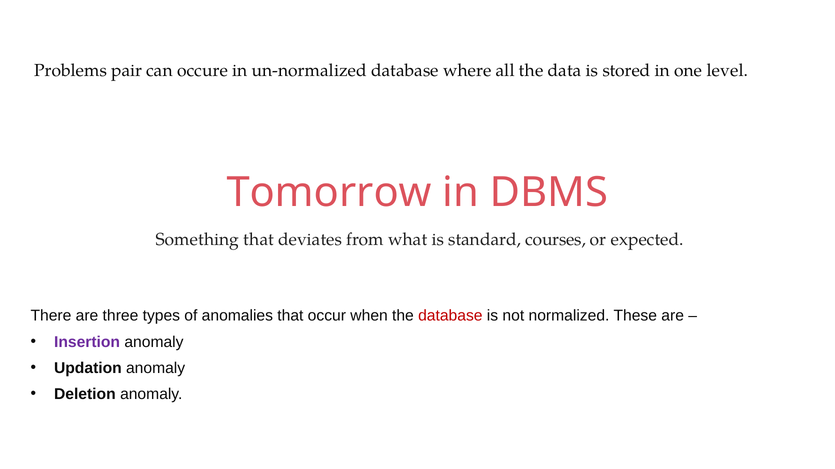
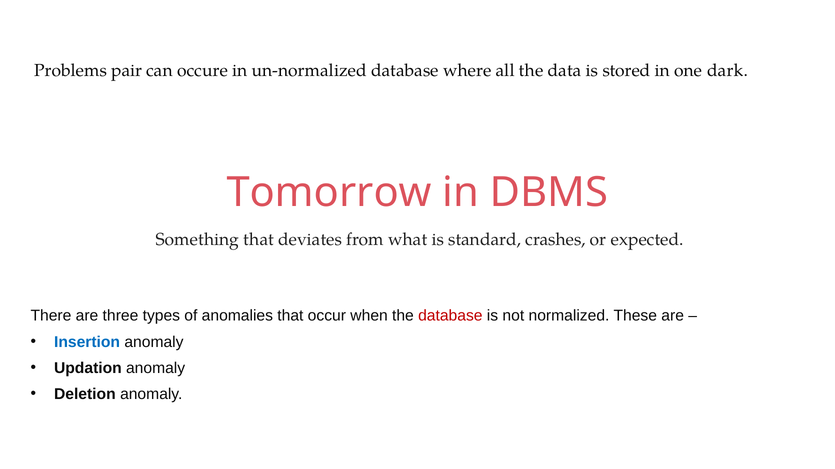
level: level -> dark (727, 71)
courses: courses -> crashes (556, 240)
Insertion colour: purple -> blue (87, 342)
